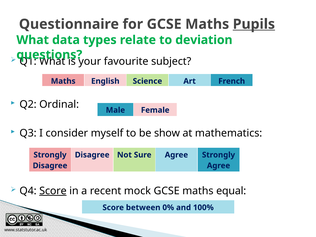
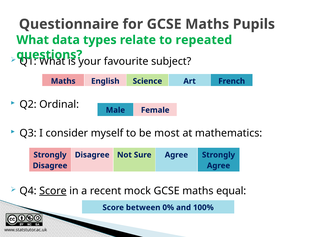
Pupils underline: present -> none (254, 24)
deviation: deviation -> repeated (204, 40)
show: show -> most (167, 133)
